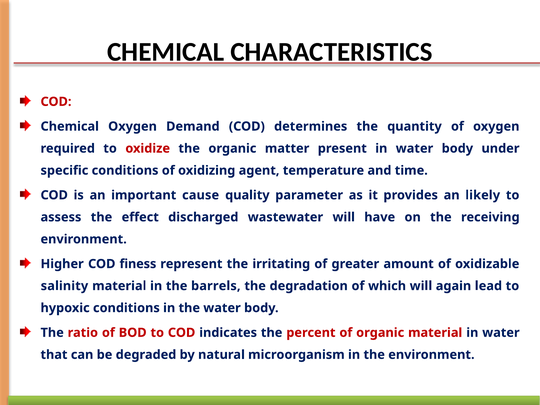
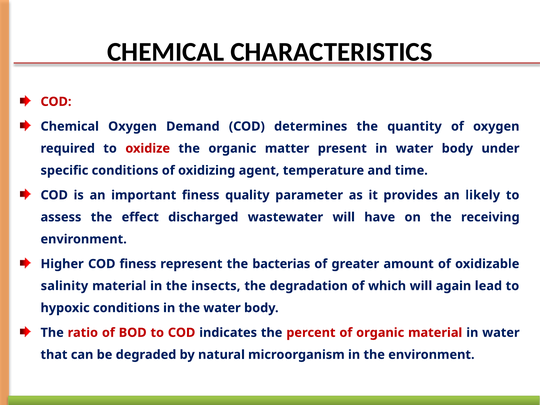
important cause: cause -> finess (201, 195)
irritating: irritating -> bacterias (281, 264)
barrels: barrels -> insects (216, 286)
